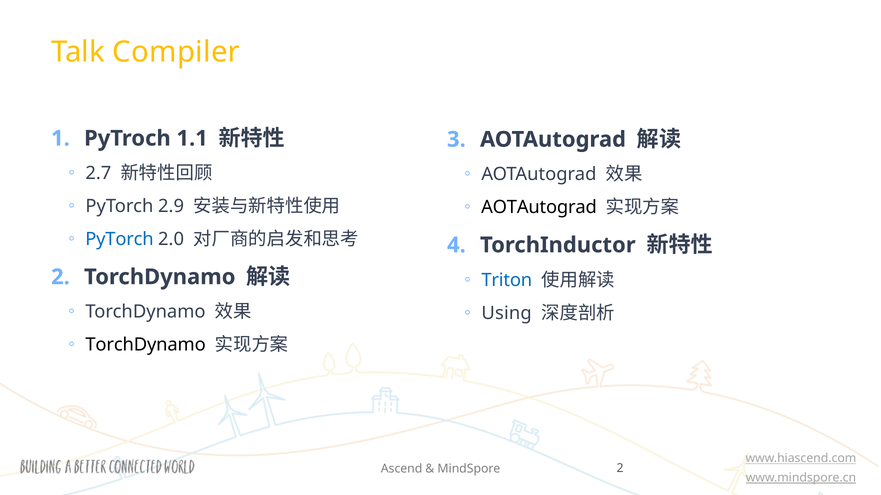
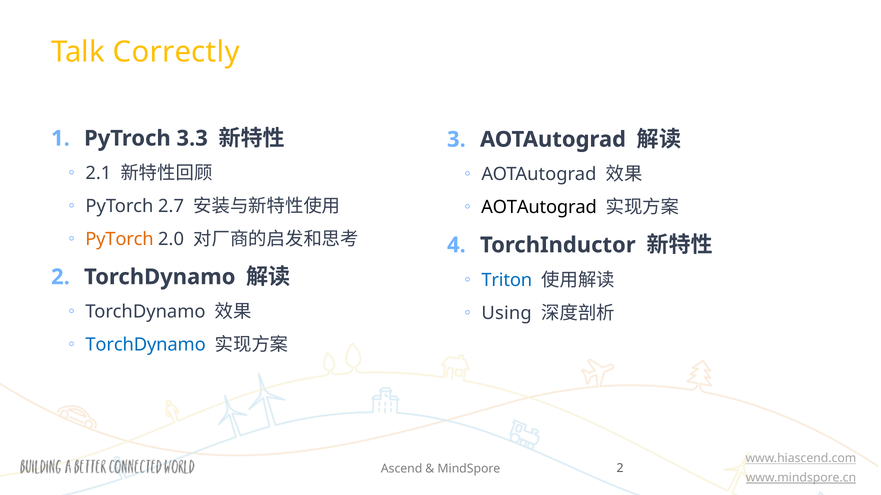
Compiler: Compiler -> Correctly (176, 52)
1.1: 1.1 -> 3.3 (192, 138)
2.7: 2.7 -> 2.1 (98, 173)
2.9: 2.9 -> 2.7 (171, 206)
PyTorch colour: blue -> orange (119, 239)
TorchDynamo colour: black -> blue (146, 345)
